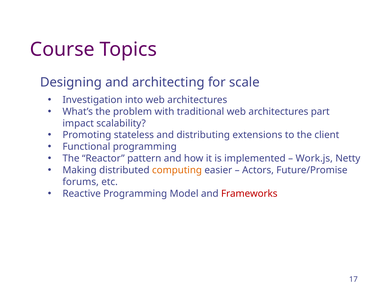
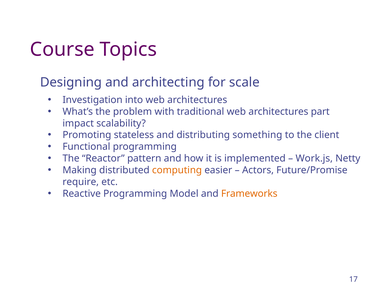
extensions: extensions -> something (257, 135)
forums: forums -> require (81, 182)
Frameworks colour: red -> orange (249, 194)
